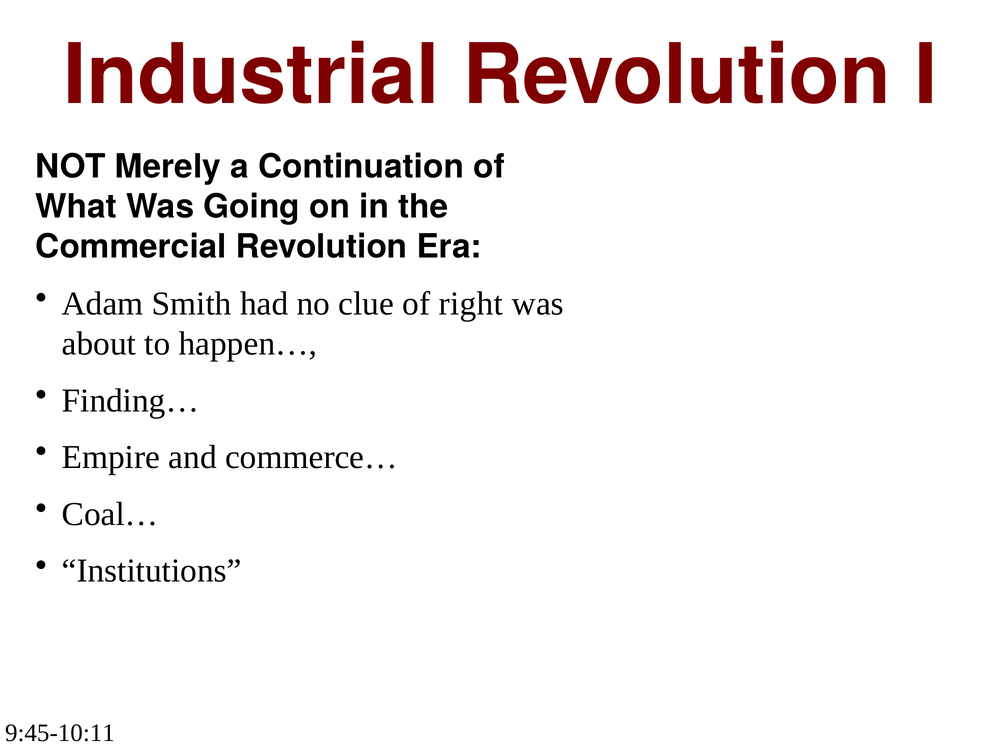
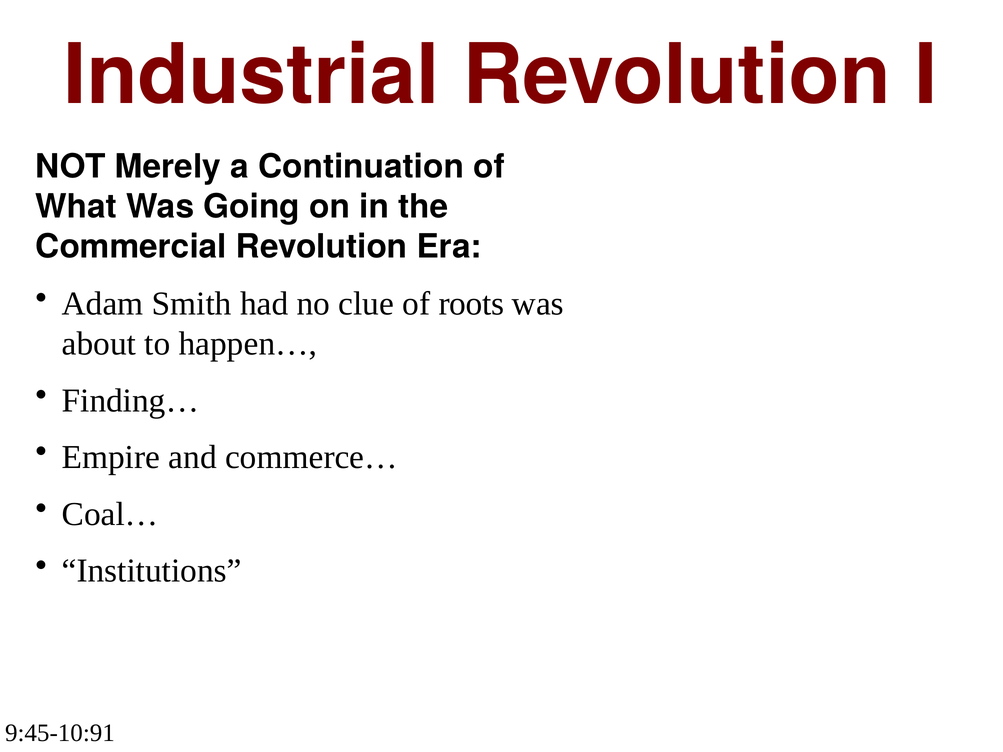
right: right -> roots (471, 304)
9:45-10:11: 9:45-10:11 -> 9:45-10:91 (60, 733)
